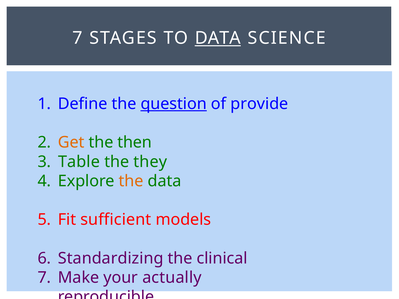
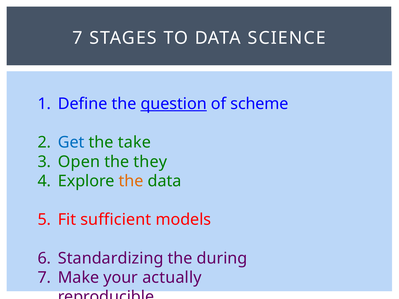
DATA underline: present -> none (218, 38)
provide: provide -> scheme (259, 104)
Get colour: orange -> blue (71, 143)
then: then -> take (134, 143)
Table: Table -> Open (79, 162)
clinical: clinical -> during (222, 258)
